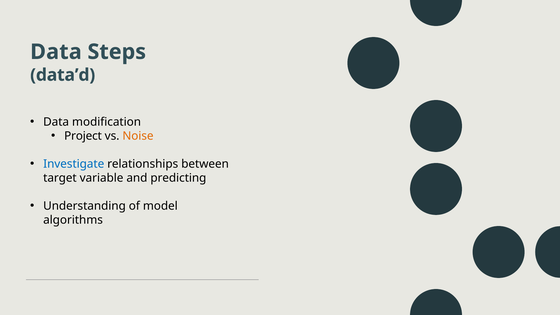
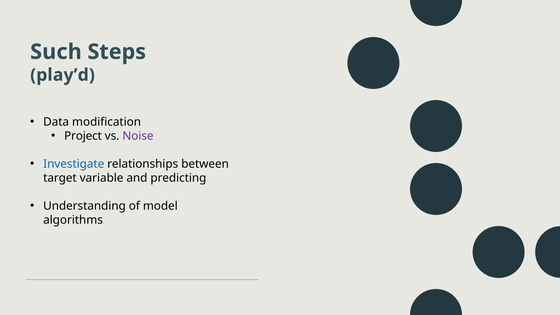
Data: Data -> Such (56, 52)
data’d: data’d -> play’d (63, 75)
Noise colour: orange -> purple (138, 136)
